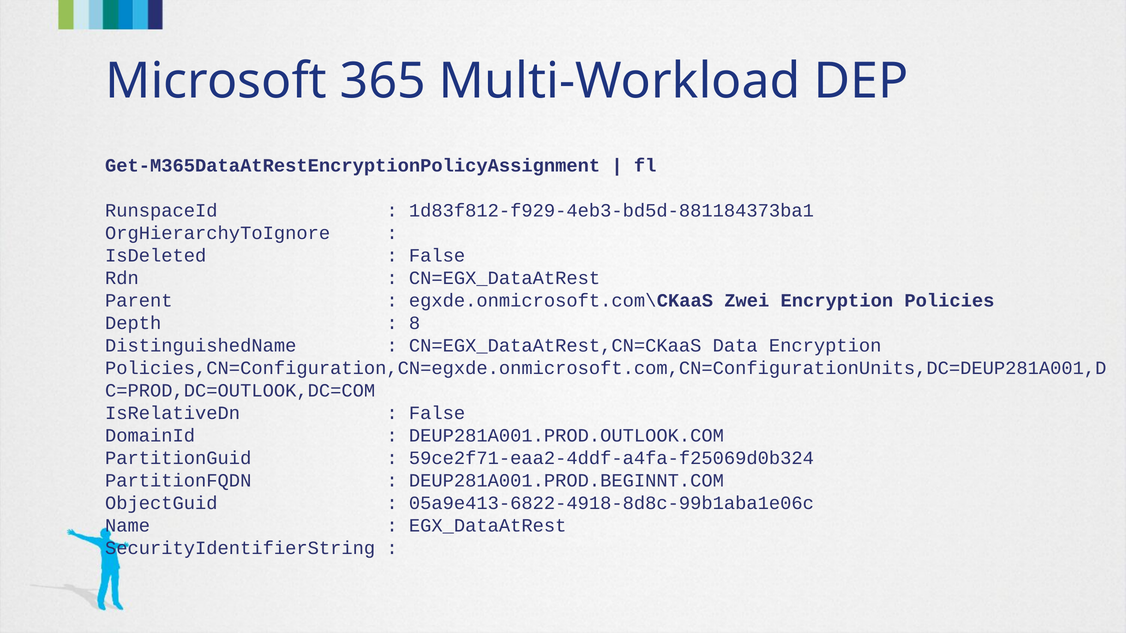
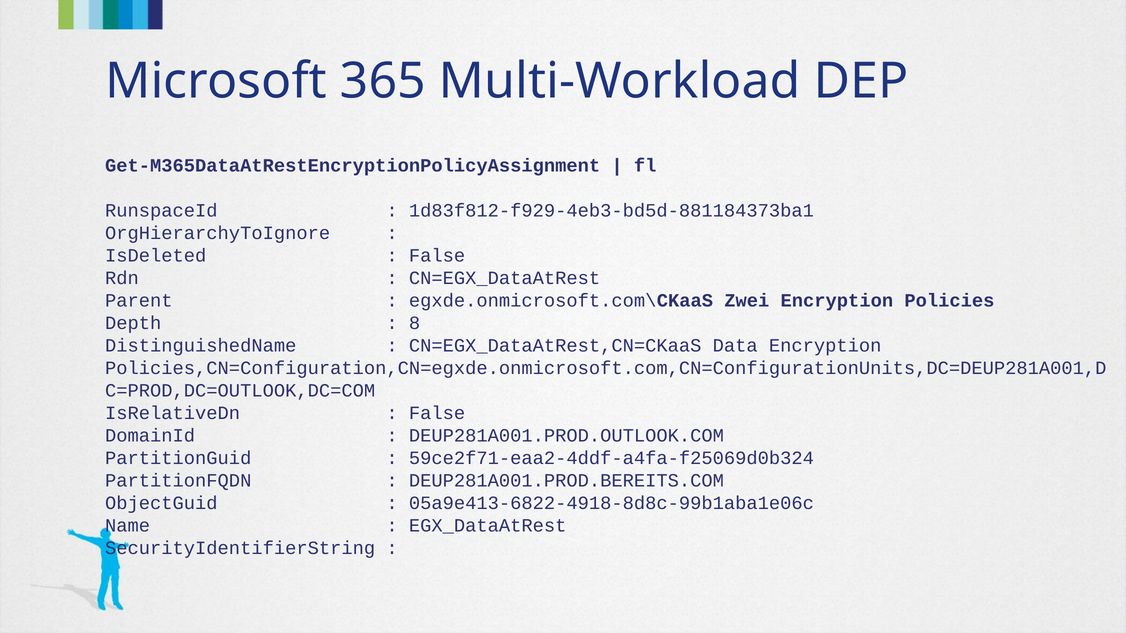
DEUP281A001.PROD.BEGINNT.COM: DEUP281A001.PROD.BEGINNT.COM -> DEUP281A001.PROD.BEREITS.COM (566, 481)
